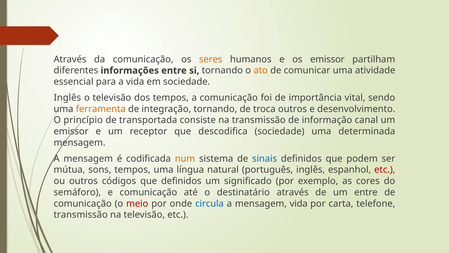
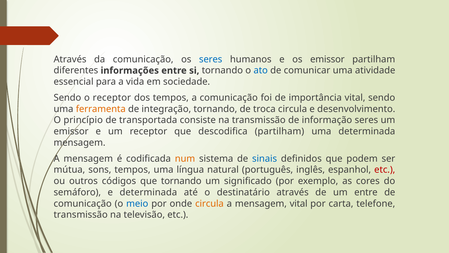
seres colour: orange -> blue (211, 59)
ato colour: orange -> blue (261, 70)
Inglês: Inglês -> Sendo (67, 98)
o televisão: televisão -> receptor (112, 98)
troca outros: outros -> circula (293, 109)
informação canal: canal -> seres (366, 120)
descodifica sociedade: sociedade -> partilham (279, 131)
que definidos: definidos -> tornando (181, 181)
e comunicação: comunicação -> determinada (148, 192)
meio colour: red -> blue (137, 203)
circula colour: blue -> orange (209, 203)
mensagem vida: vida -> vital (299, 203)
